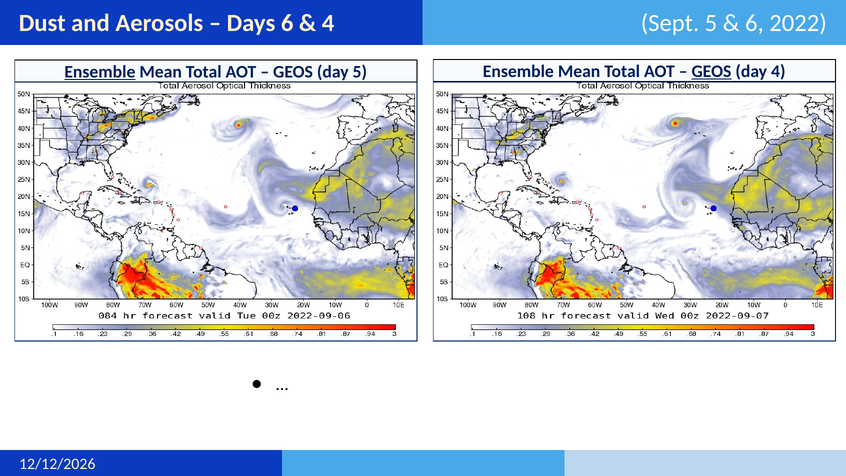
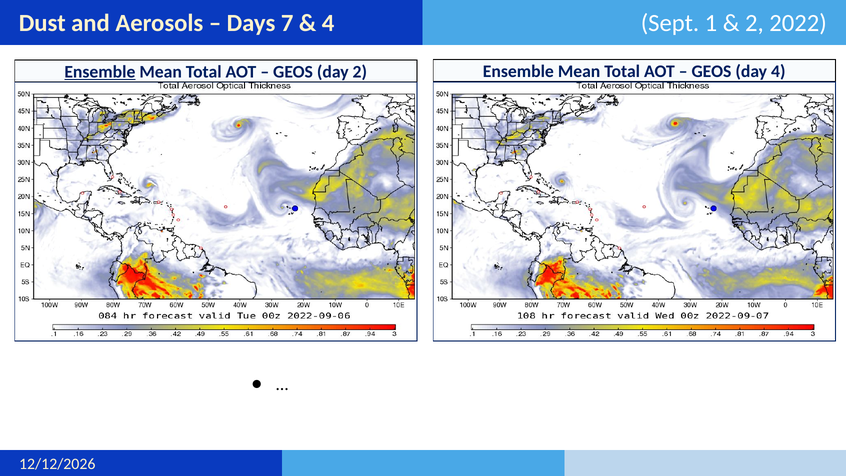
Days 6: 6 -> 7 (287, 23)
Sept 5: 5 -> 1 (711, 23)
6: 6 -> 2 (754, 23)
day 5: 5 -> 2 (360, 72)
GEOS underline: present -> none (711, 72)
